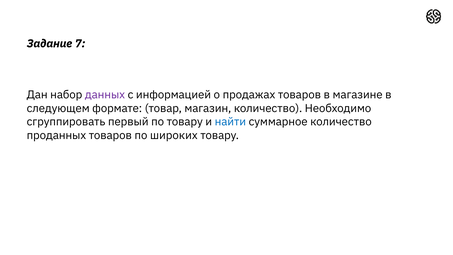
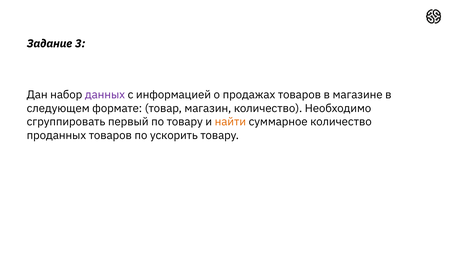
7: 7 -> 3 (80, 44)
найти colour: blue -> orange (230, 122)
широких: широких -> ускорить (174, 135)
